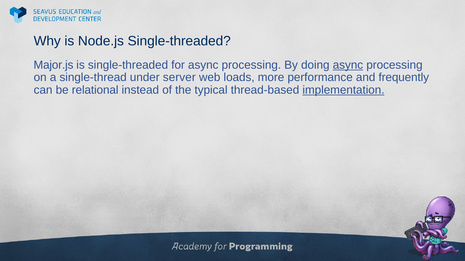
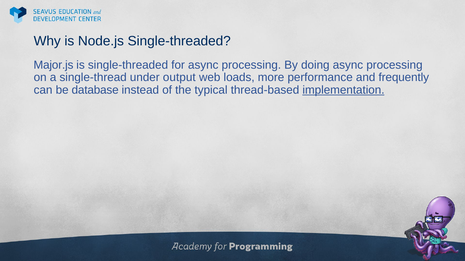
async underline: present -> none (348, 65)
server: server -> output (179, 78)
relational: relational -> database (95, 90)
